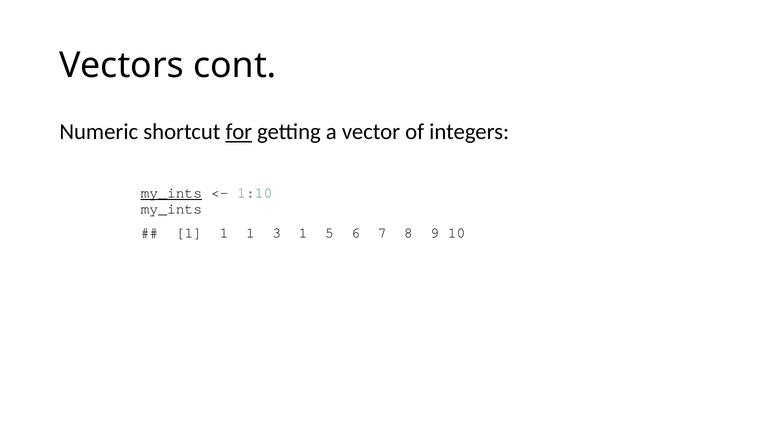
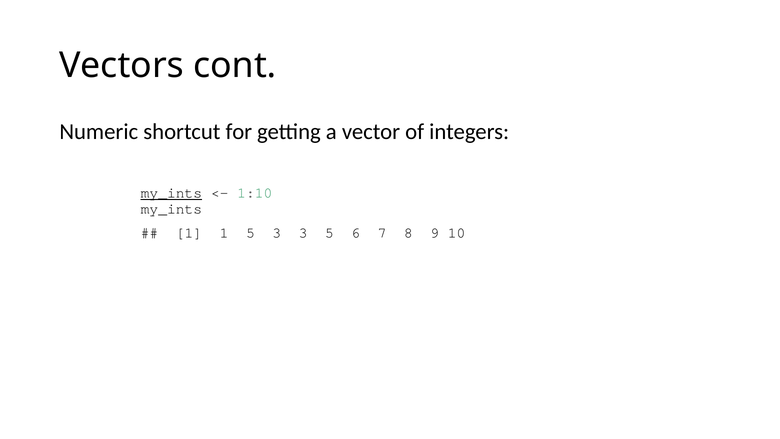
for underline: present -> none (239, 132)
1 1 1: 1 -> 5 (250, 233)
3 1: 1 -> 3 (303, 233)
